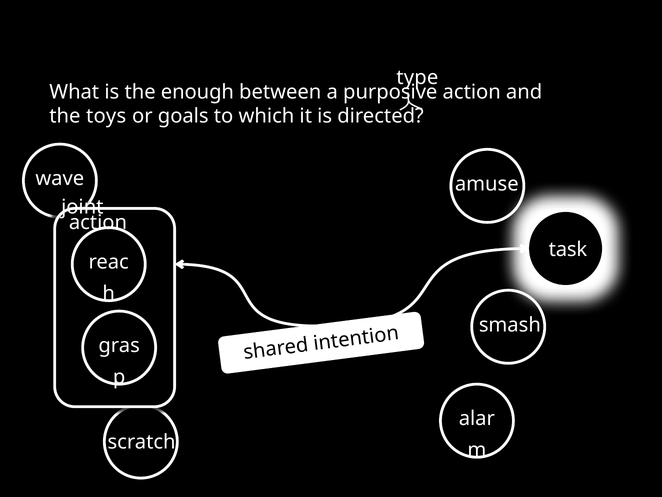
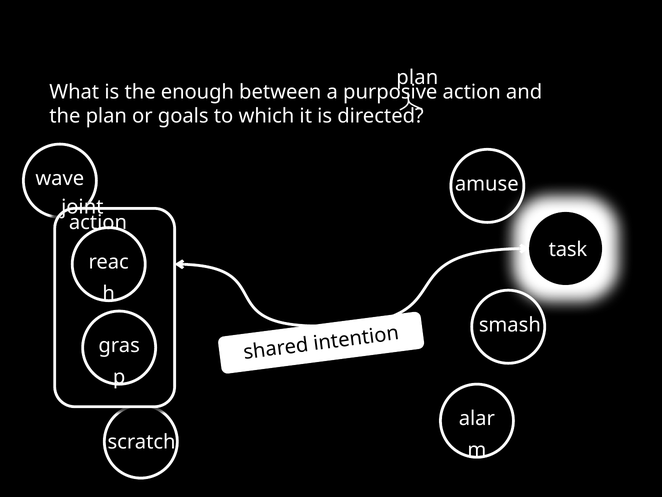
type: type -> plan (417, 77)
the toys: toys -> plan (106, 116)
